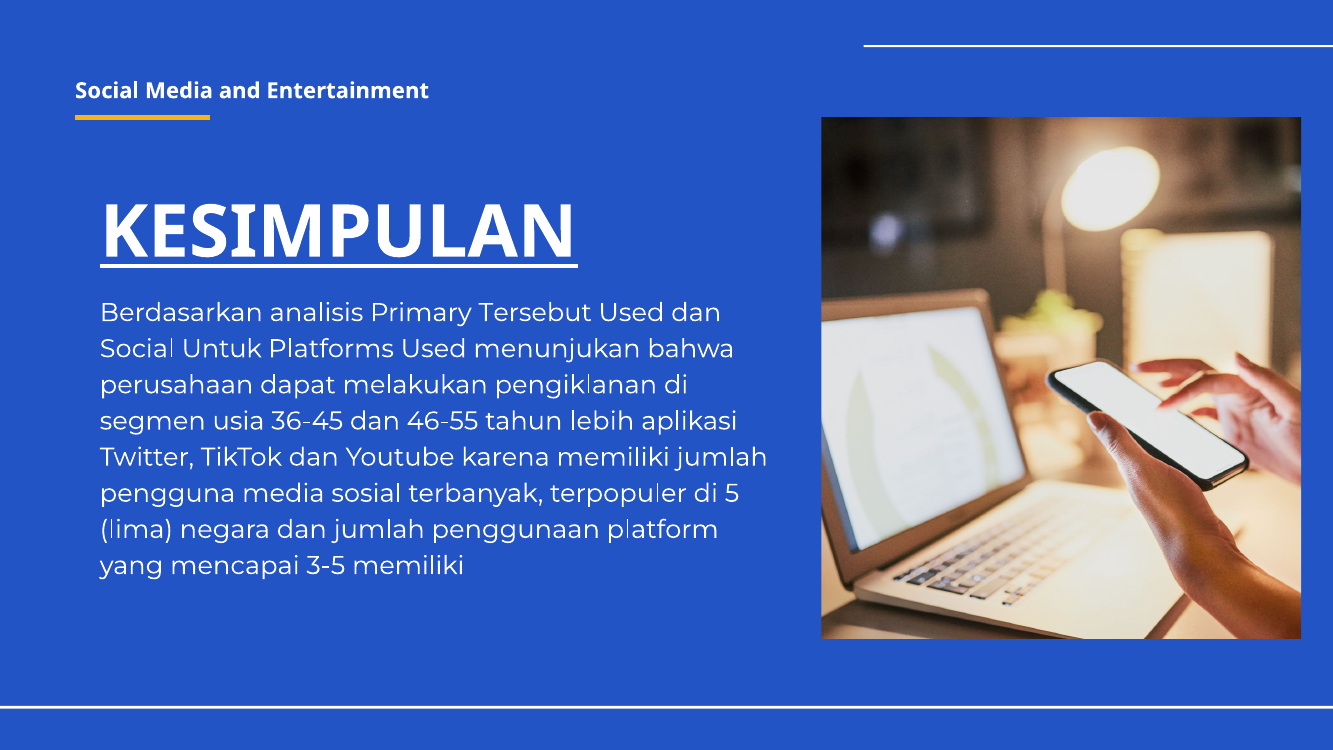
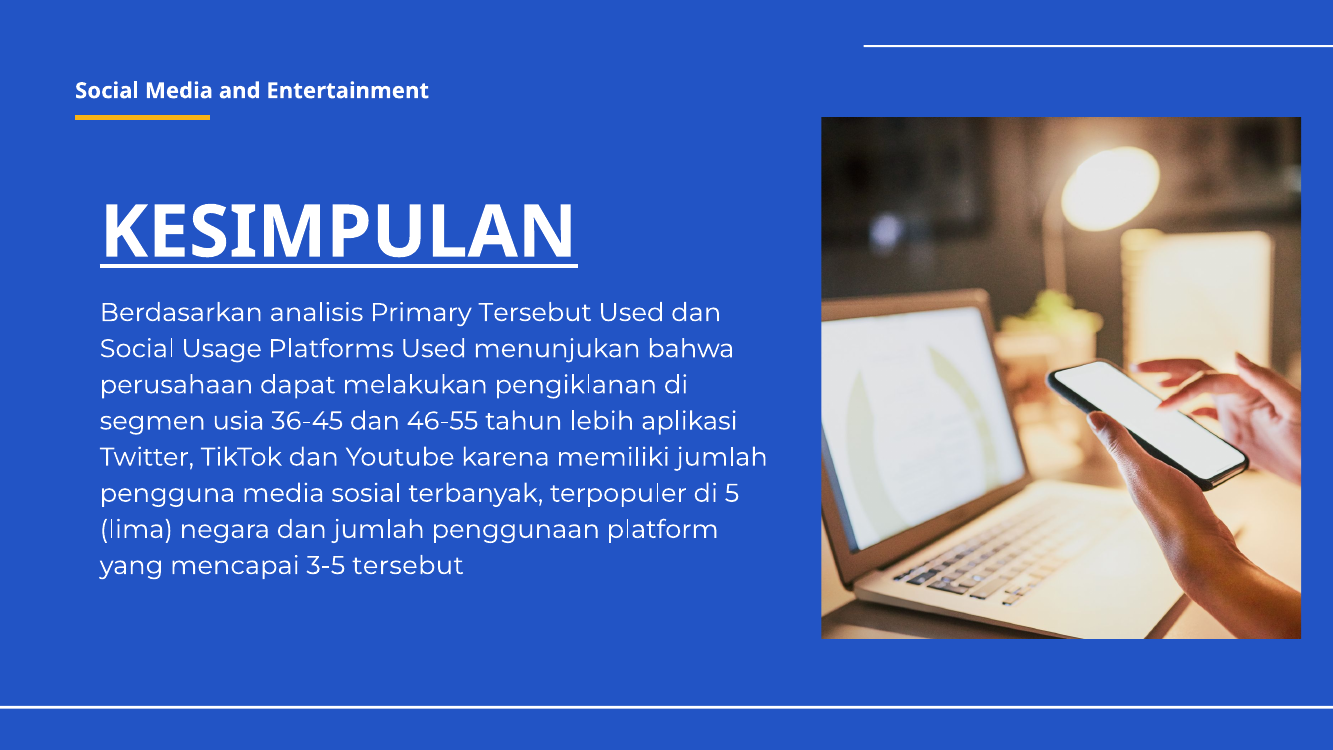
Untuk: Untuk -> Usage (222, 349)
3-5 memiliki: memiliki -> tersebut (408, 565)
